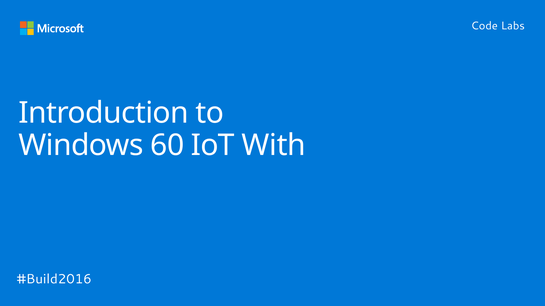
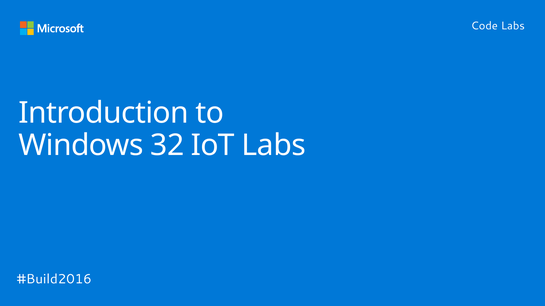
60: 60 -> 32 (167, 146)
IoT With: With -> Labs (274, 146)
